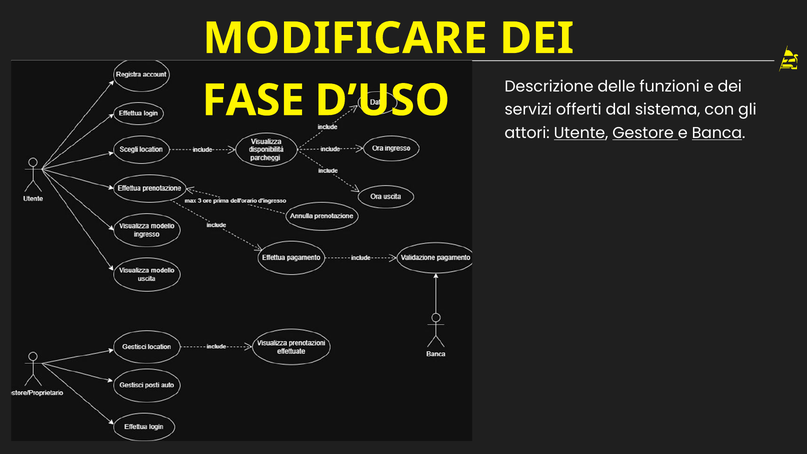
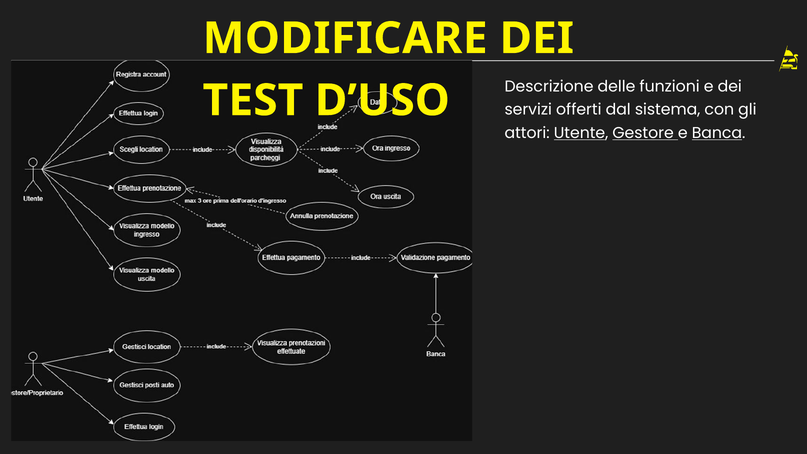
FASE: FASE -> TEST (253, 100)
